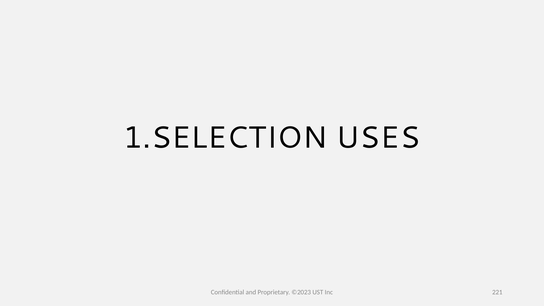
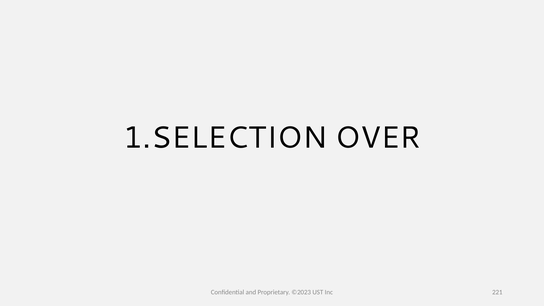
USES: USES -> OVER (378, 138)
